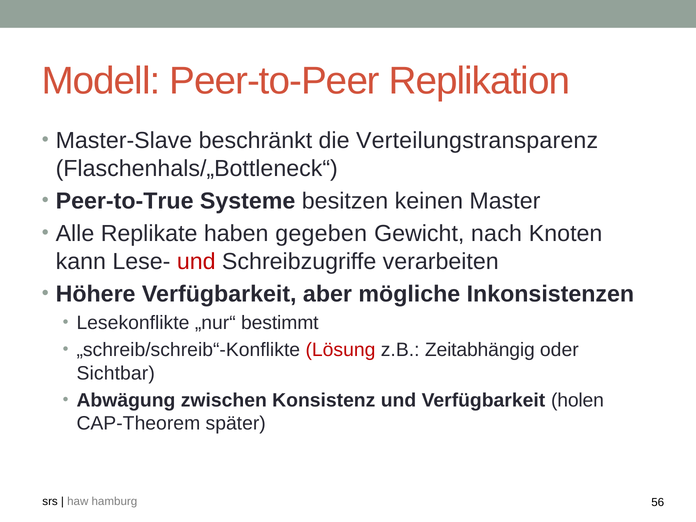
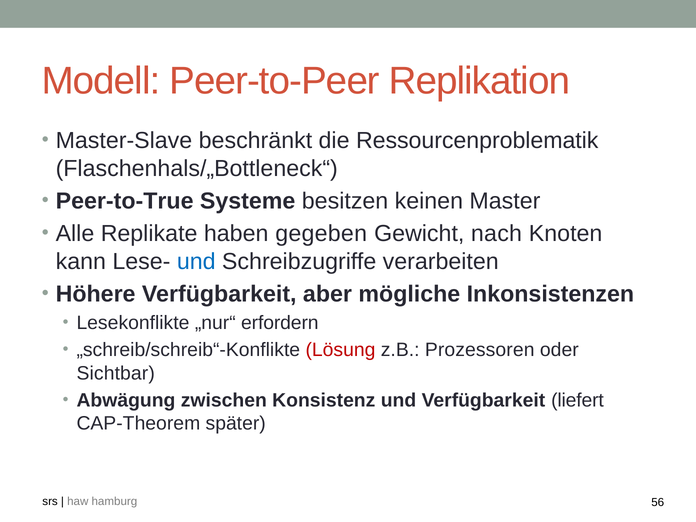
Verteilungstransparenz: Verteilungstransparenz -> Ressourcenproblematik (477, 141)
und colour: red -> blue (196, 261)
bestimmt: bestimmt -> erfordern (280, 323)
Zeitabhängig: Zeitabhängig -> Prozessoren (480, 350)
holen: holen -> liefert (577, 400)
